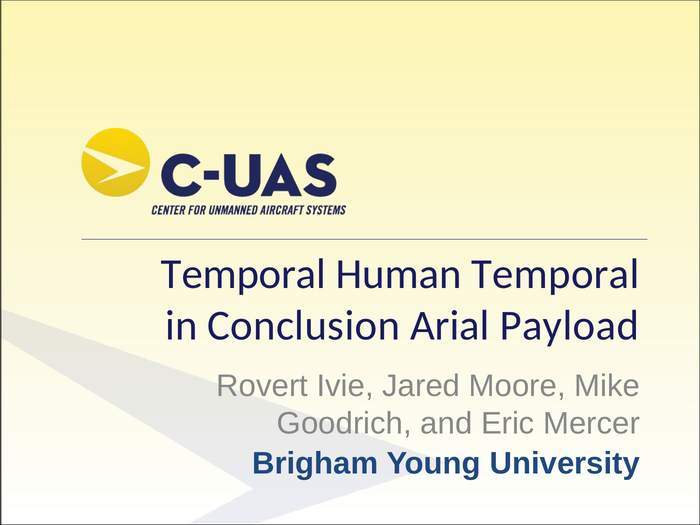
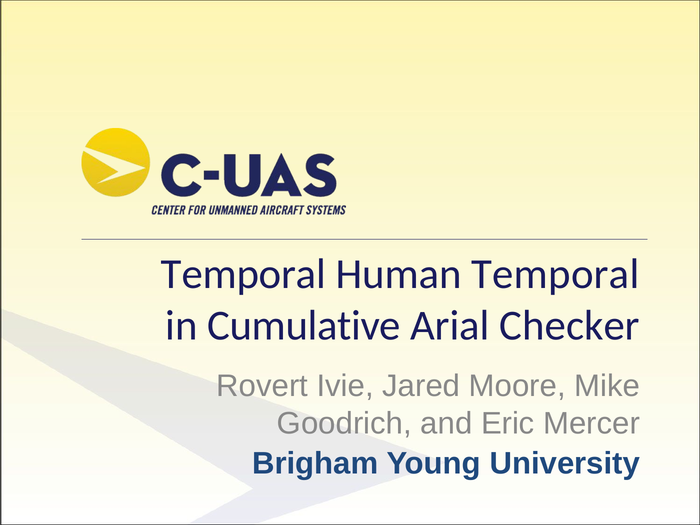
Conclusion: Conclusion -> Cumulative (304, 325)
Payload: Payload -> Checker (570, 325)
